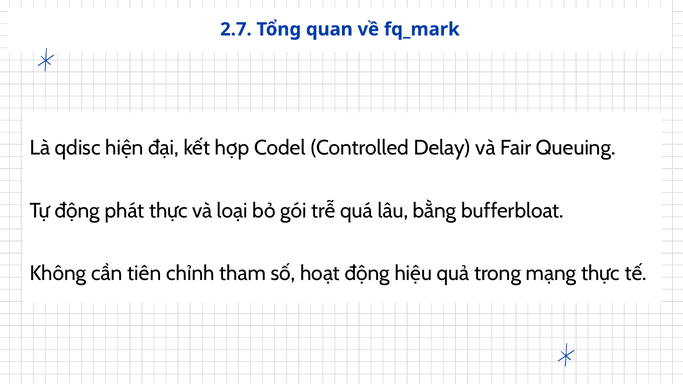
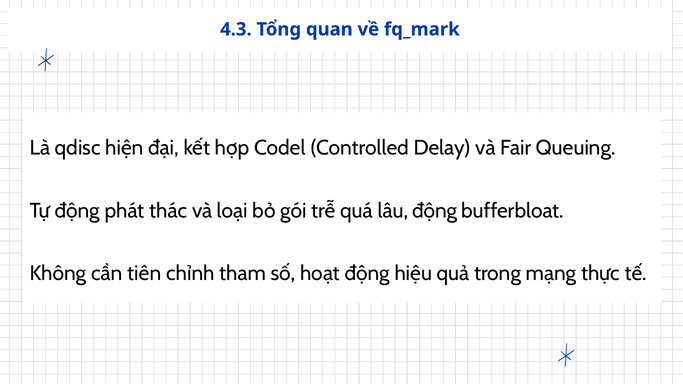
2.7: 2.7 -> 4.3 (236, 29)
phát thực: thực -> thác (168, 211)
lâu bằng: bằng -> động (435, 211)
